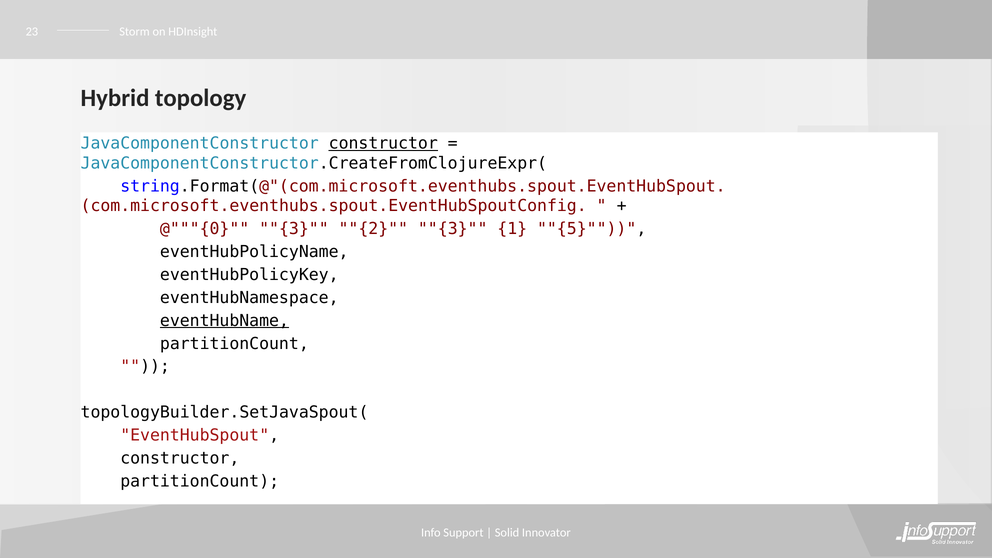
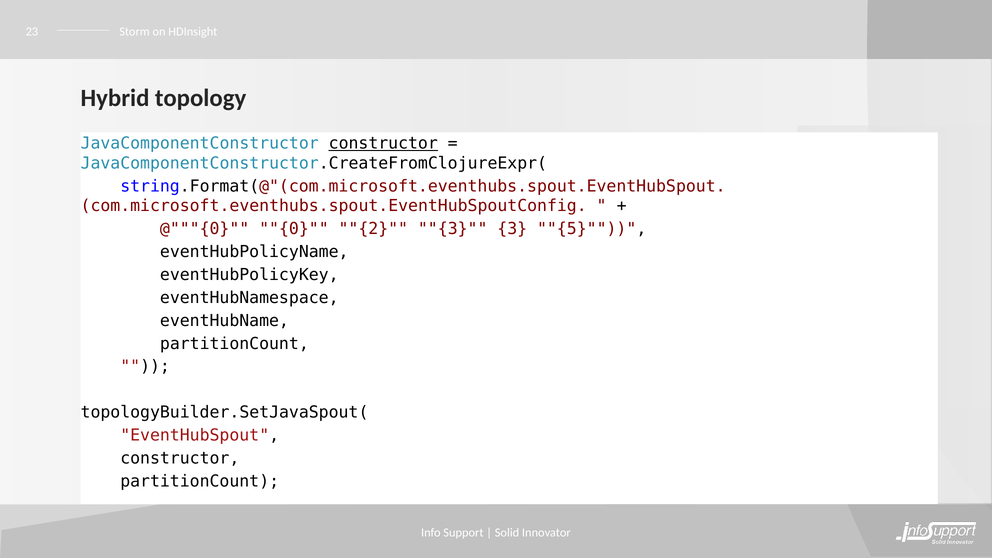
@"""{0 3: 3 -> 0 (294, 229)
3 1: 1 -> 3 (512, 229)
eventHubName underline: present -> none (224, 321)
